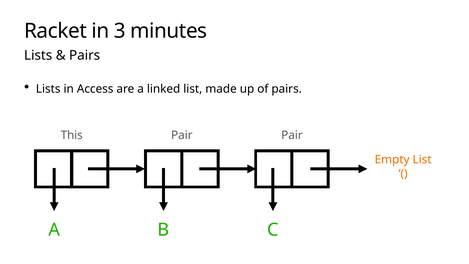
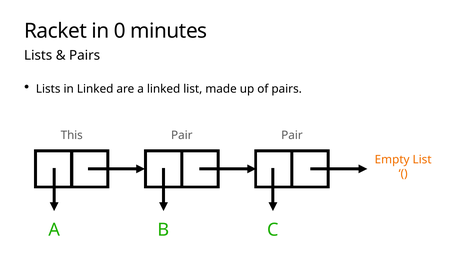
3: 3 -> 0 (120, 31)
in Access: Access -> Linked (95, 89)
